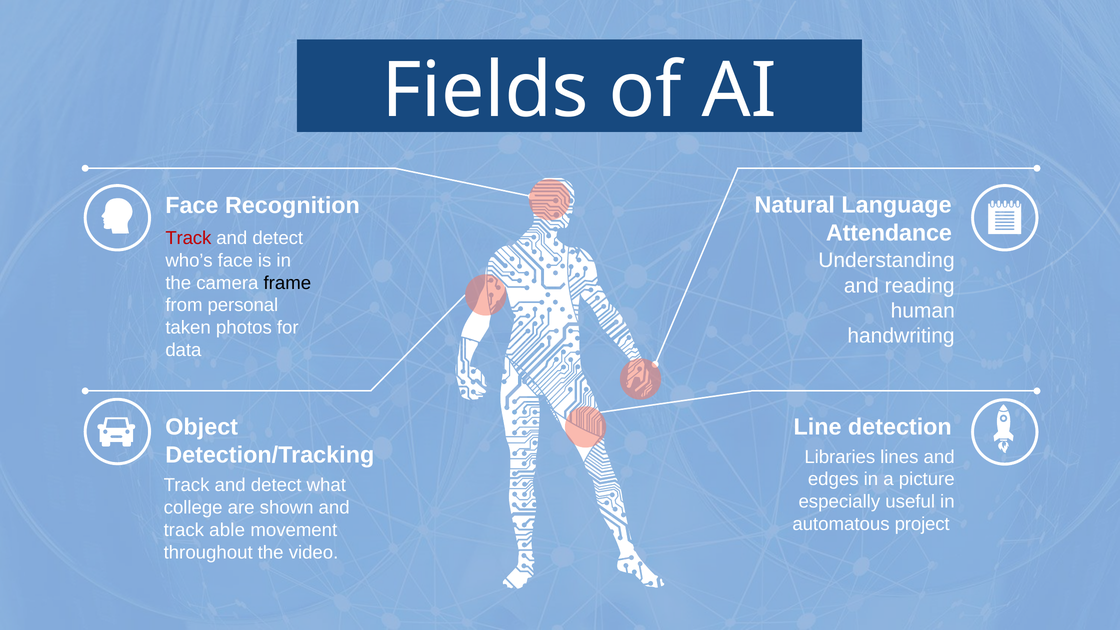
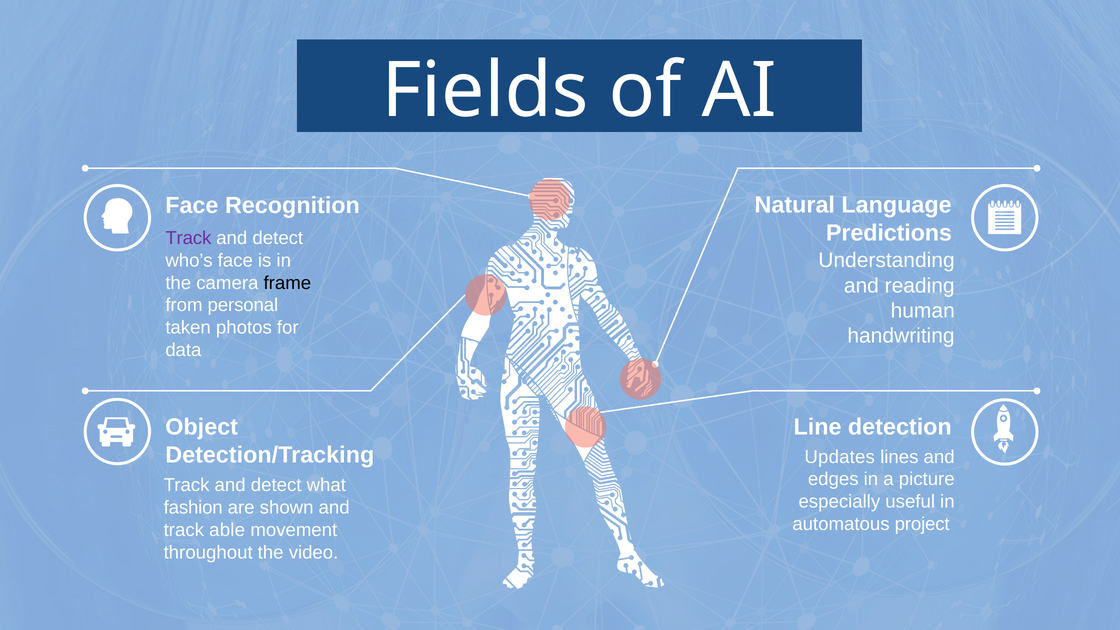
Attendance: Attendance -> Predictions (889, 233)
Track colour: red -> purple (188, 238)
Libraries: Libraries -> Updates (840, 457)
college: college -> fashion (193, 508)
